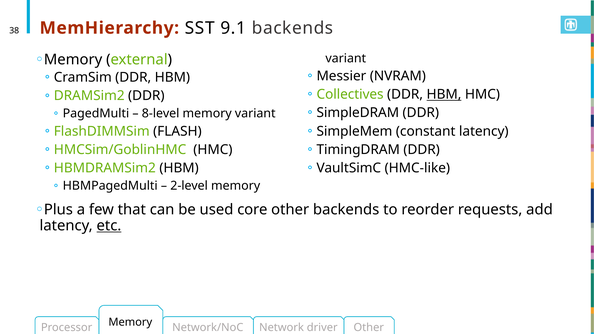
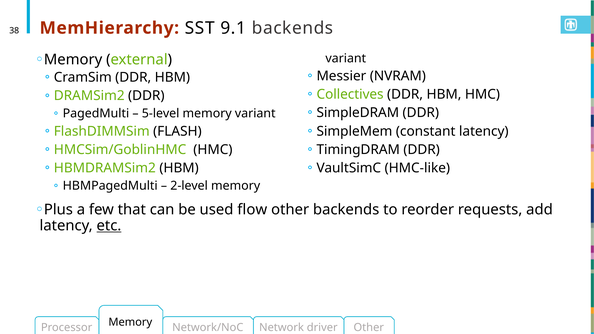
HBM underline: present -> none (444, 94)
8-level: 8-level -> 5-level (161, 114)
core: core -> flow (252, 210)
